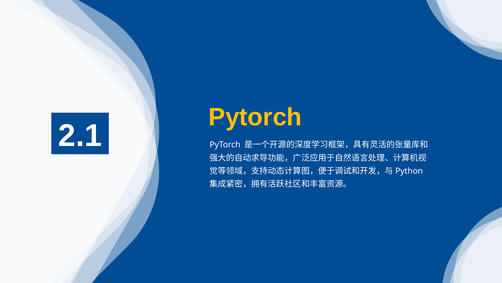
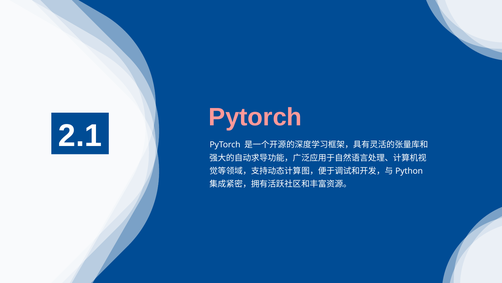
Pytorch colour: yellow -> pink (255, 117)
